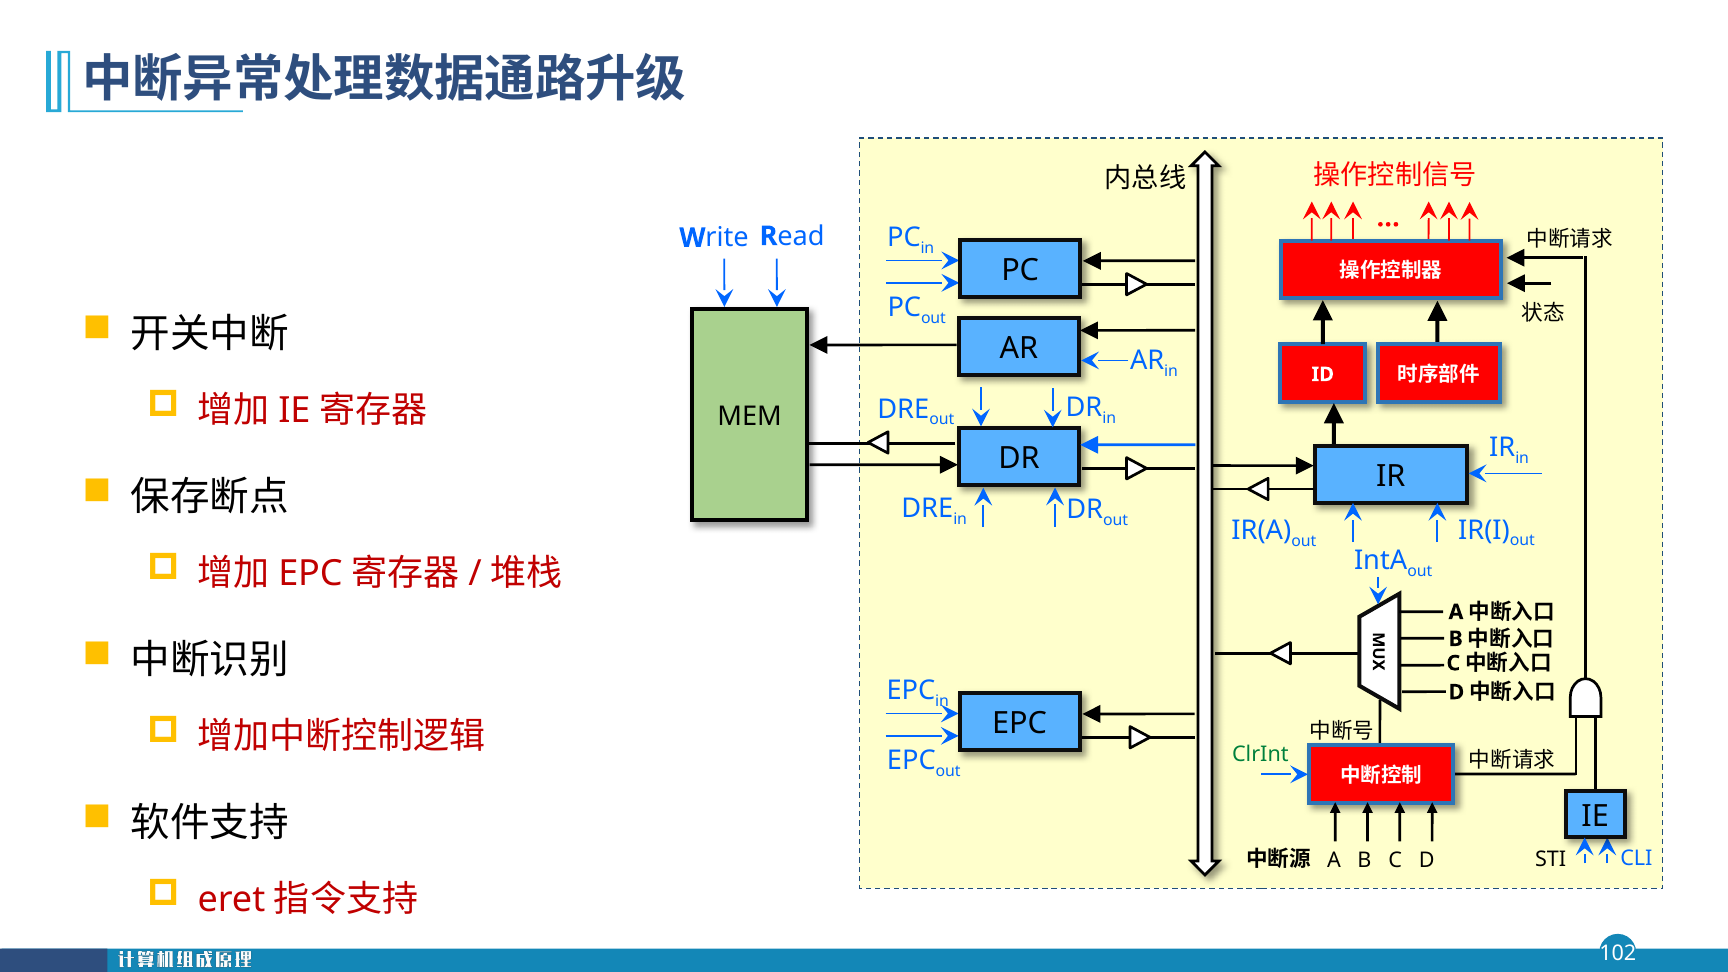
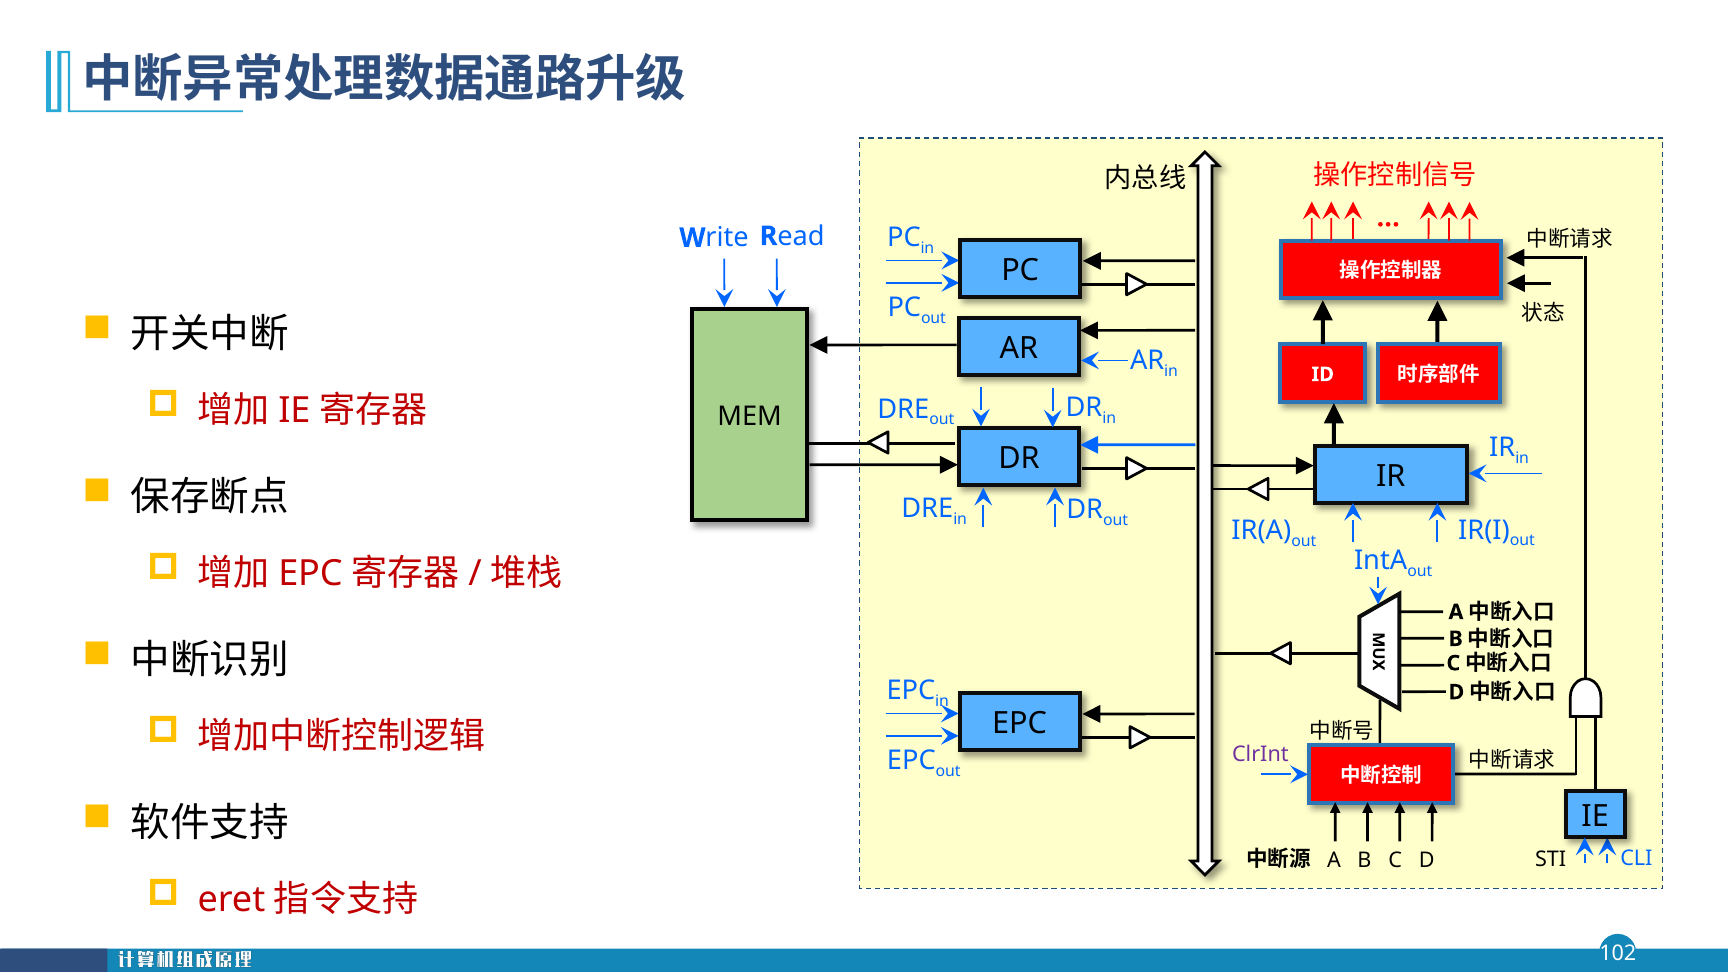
ClrInt colour: green -> purple (1260, 754)
